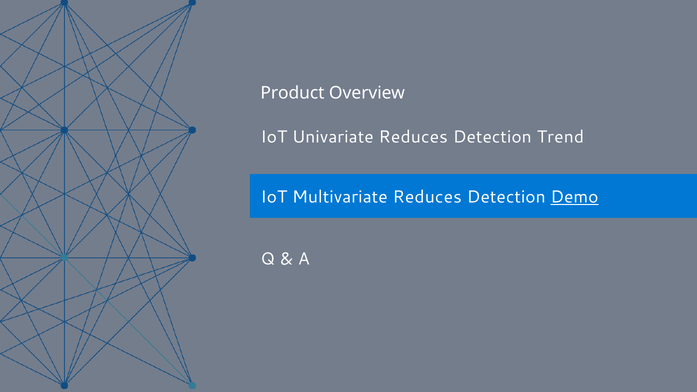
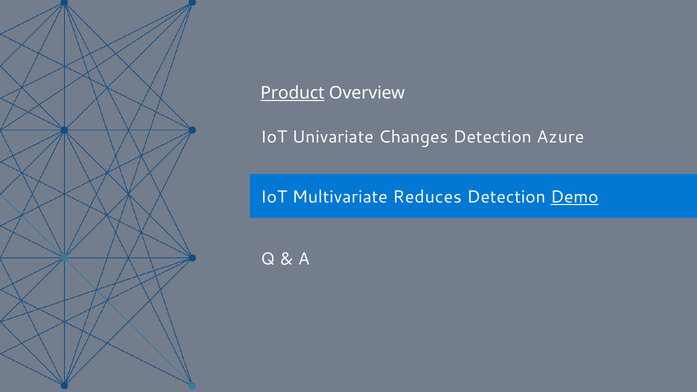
Product underline: none -> present (292, 93)
Univariate Reduces: Reduces -> Changes (413, 137)
Trend: Trend -> Azure (560, 137)
